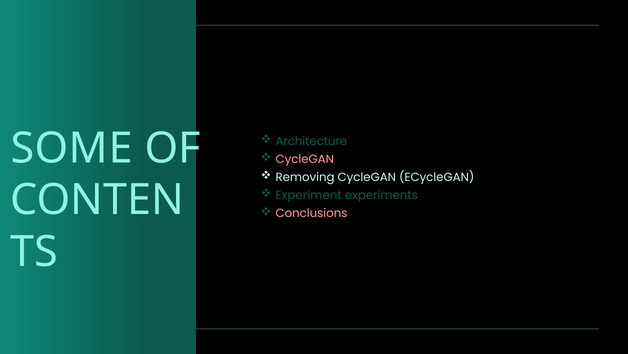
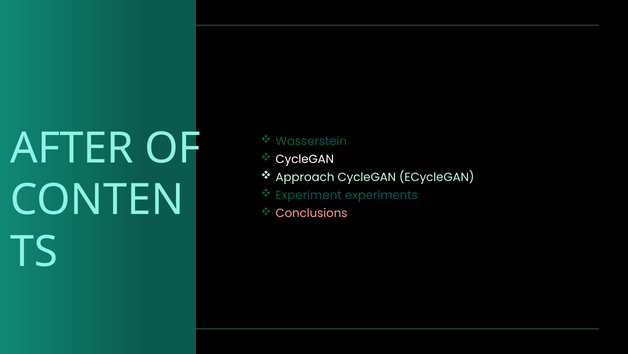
Architecture: Architecture -> Wasserstein (311, 141)
SOME: SOME -> AFTER (72, 148)
CycleGAN colour: pink -> white (305, 159)
Removing: Removing -> Approach (305, 177)
